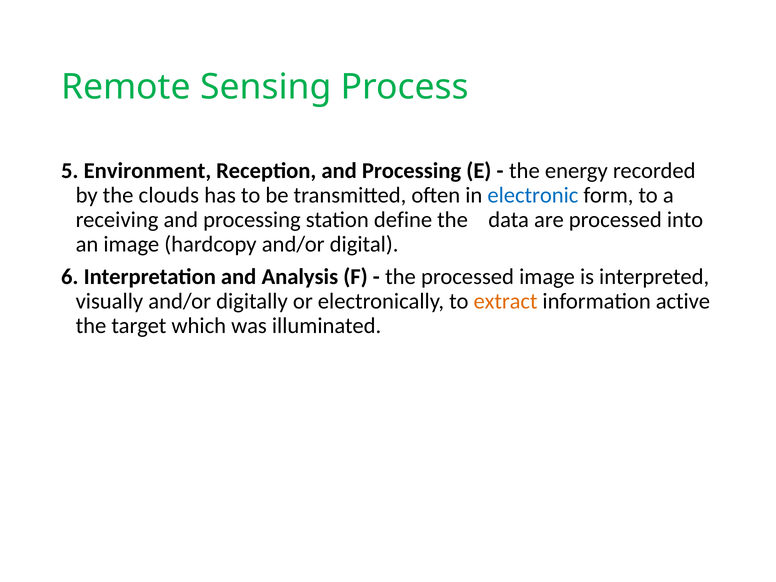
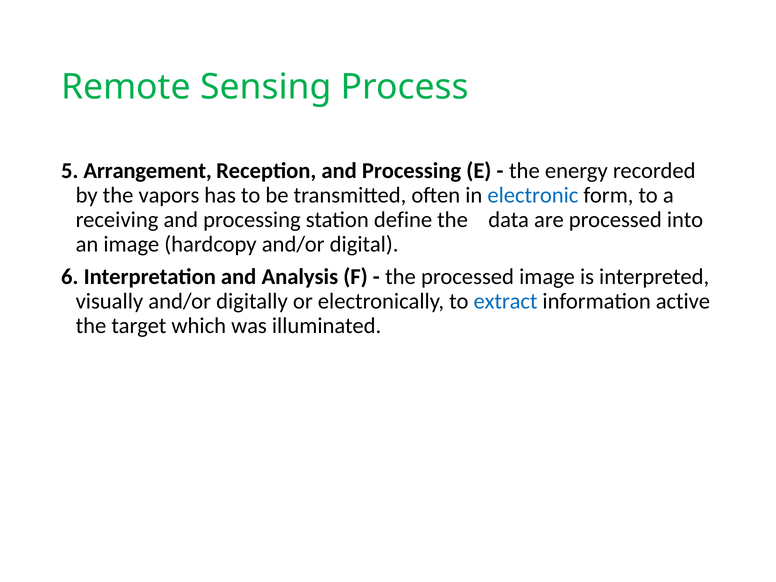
Environment: Environment -> Arrangement (148, 171)
clouds: clouds -> vapors (169, 195)
extract colour: orange -> blue (506, 301)
